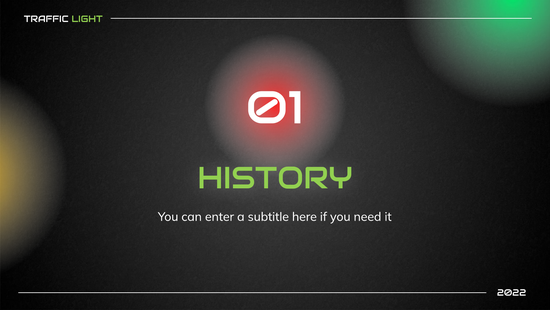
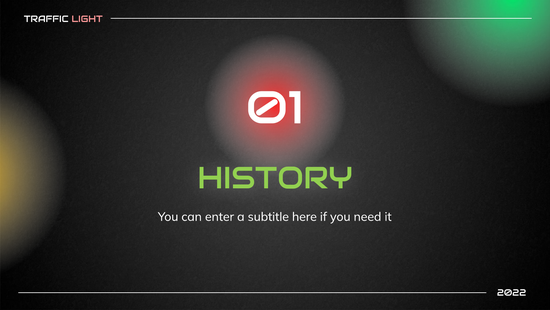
LIGHT colour: light green -> pink (87, 19)
